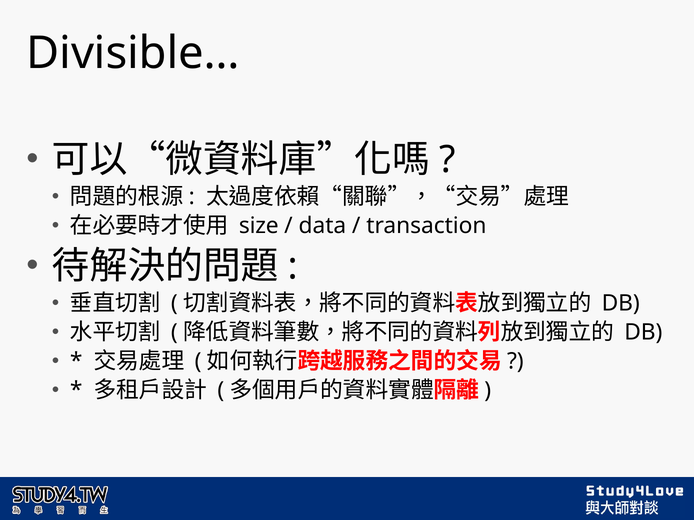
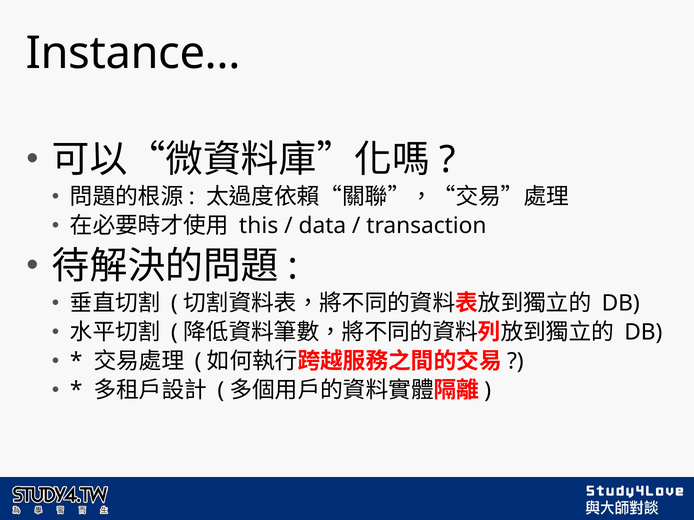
Divisible…: Divisible… -> Instance… (133, 53)
size: size -> this (259, 226)
